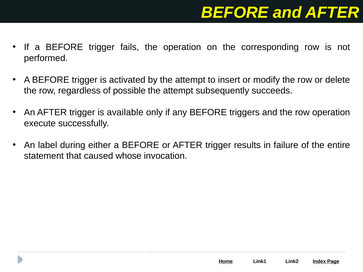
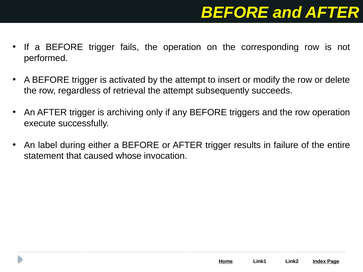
possible: possible -> retrieval (129, 91)
available: available -> archiving (125, 113)
